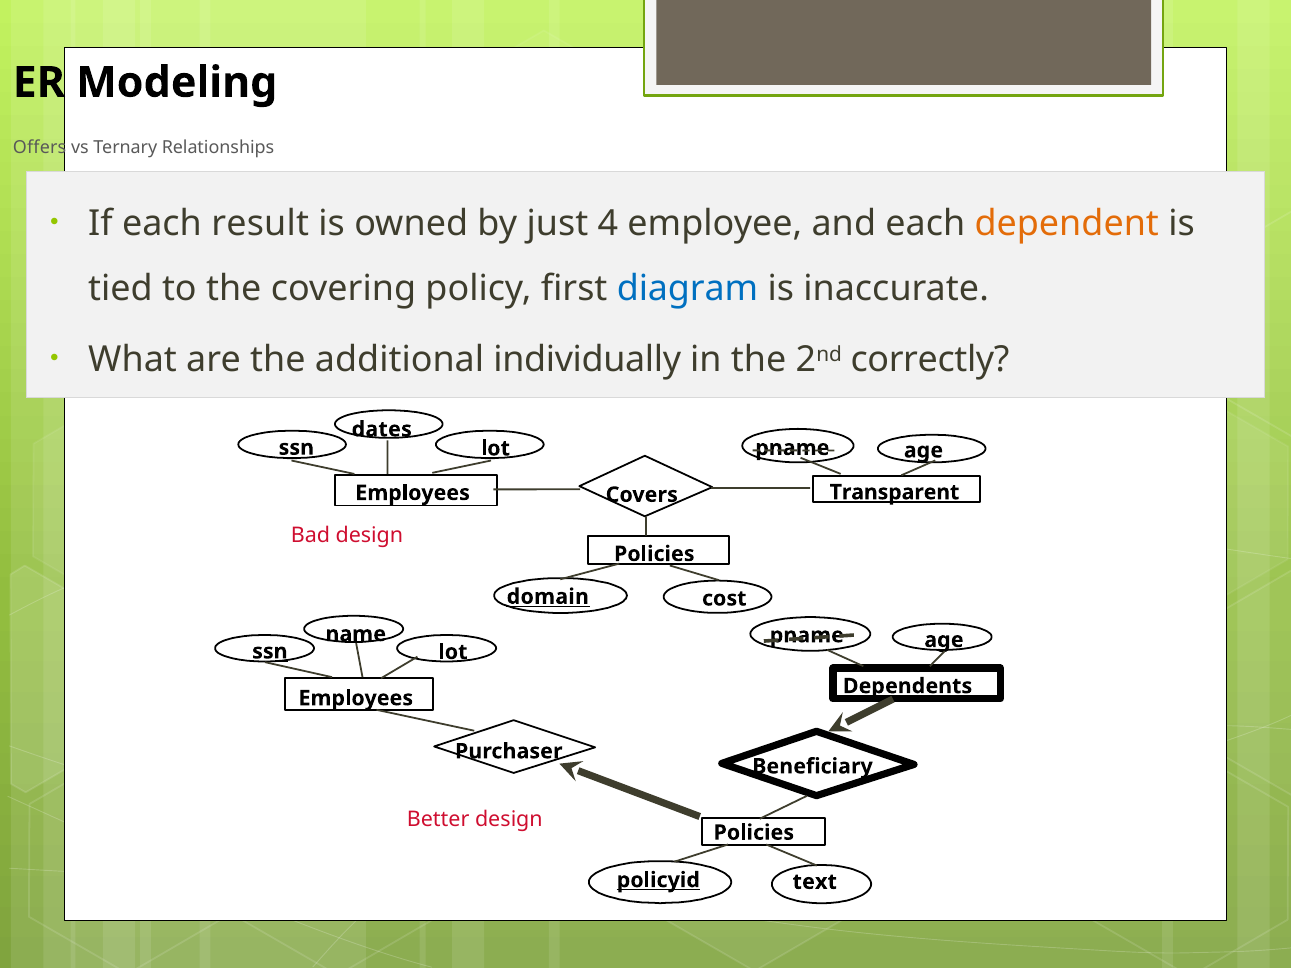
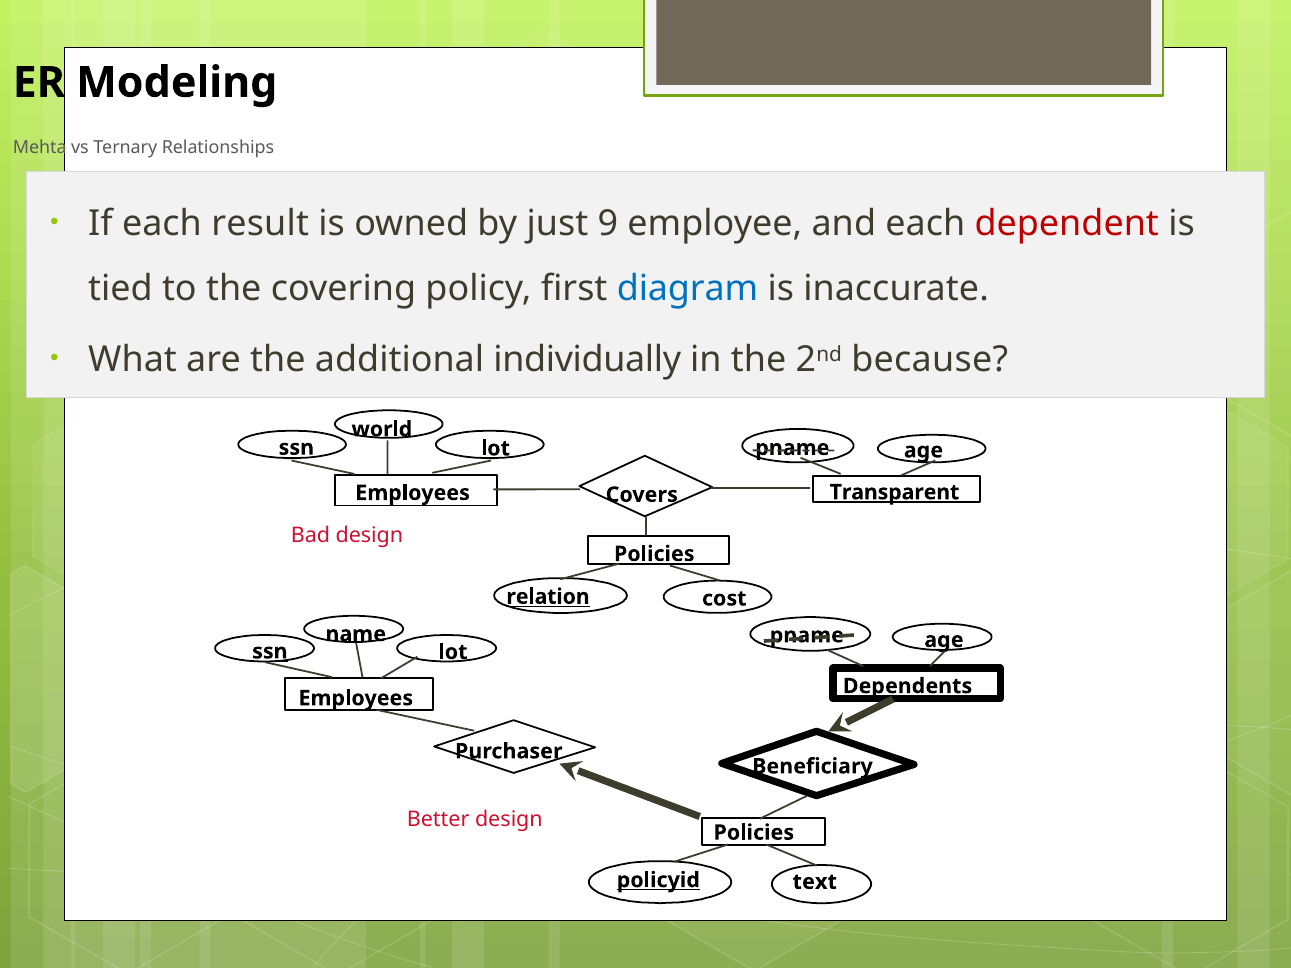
Offers: Offers -> Mehta (40, 147)
4: 4 -> 9 (608, 224)
dependent colour: orange -> red (1067, 224)
correctly: correctly -> because (930, 360)
dates: dates -> world (382, 429)
domain: domain -> relation (548, 597)
